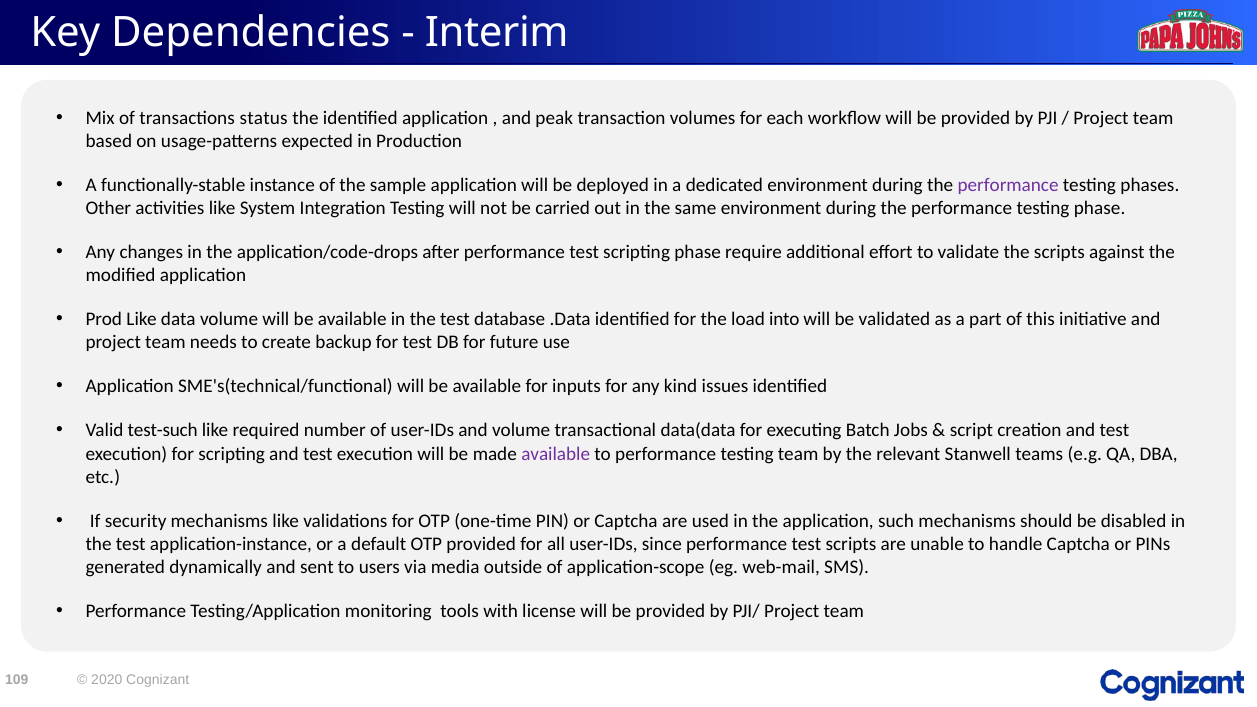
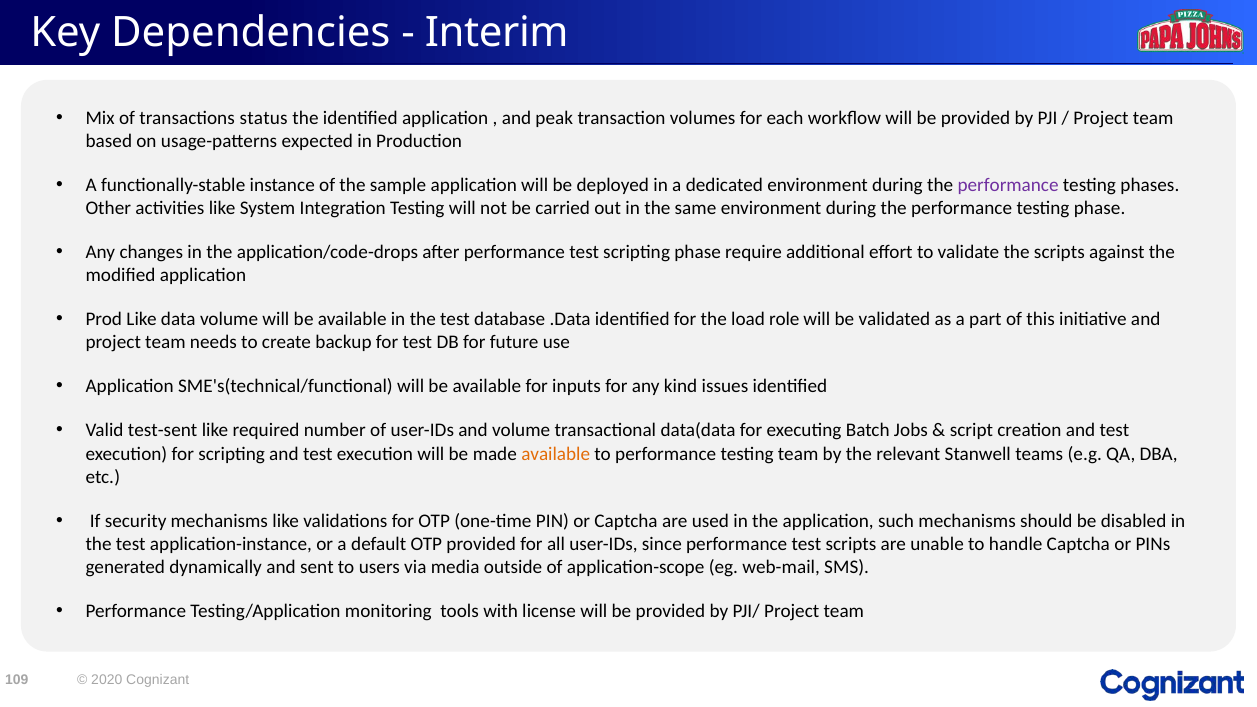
into: into -> role (784, 320)
test-such: test-such -> test-sent (163, 431)
available colour: purple -> orange (556, 454)
